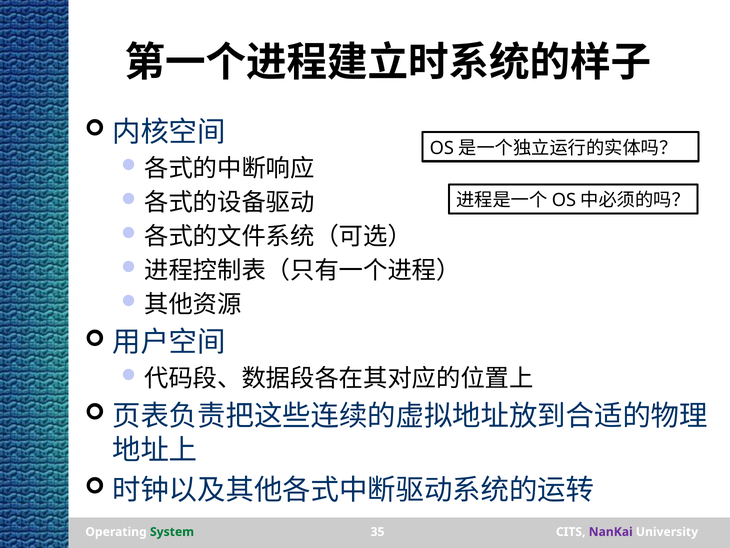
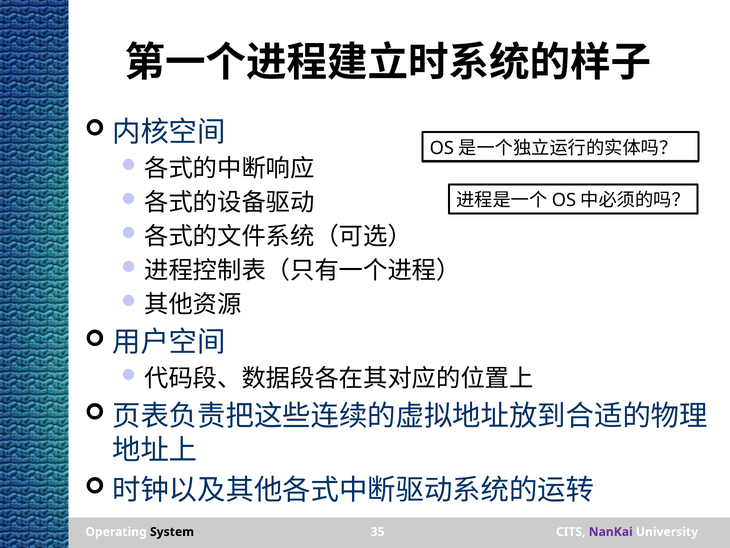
System colour: green -> black (172, 531)
